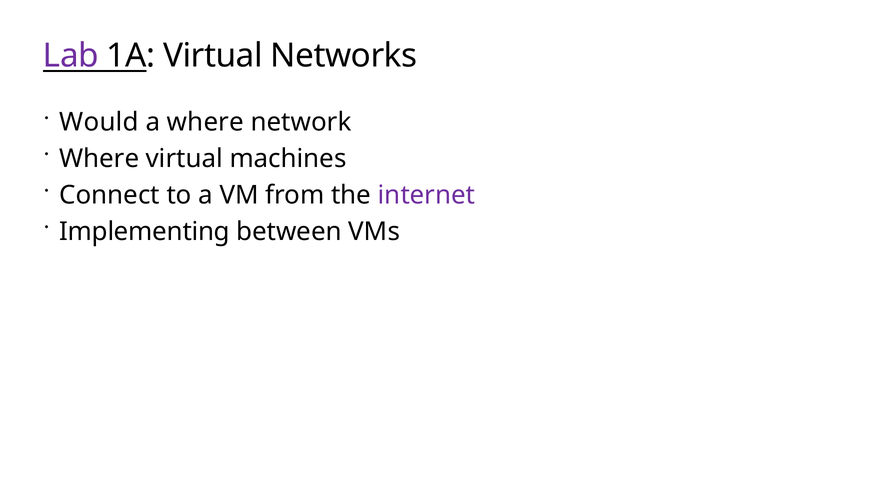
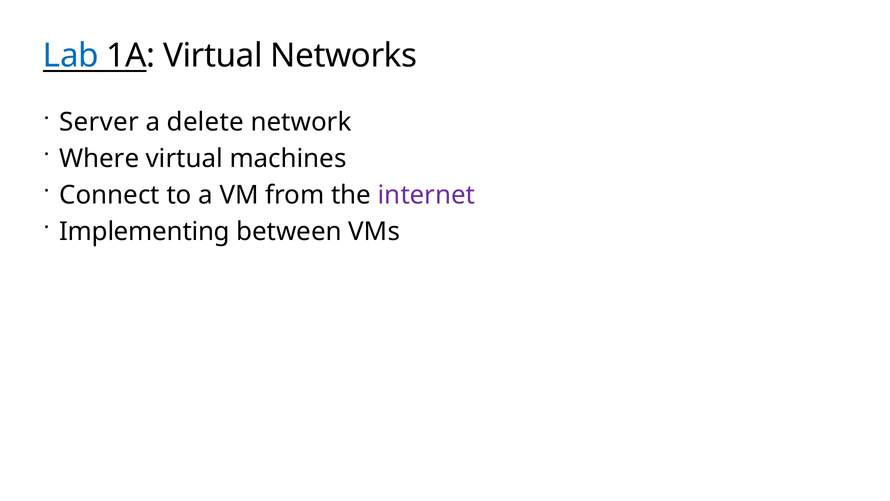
Lab colour: purple -> blue (71, 56)
Would: Would -> Server (99, 122)
a where: where -> delete (205, 122)
